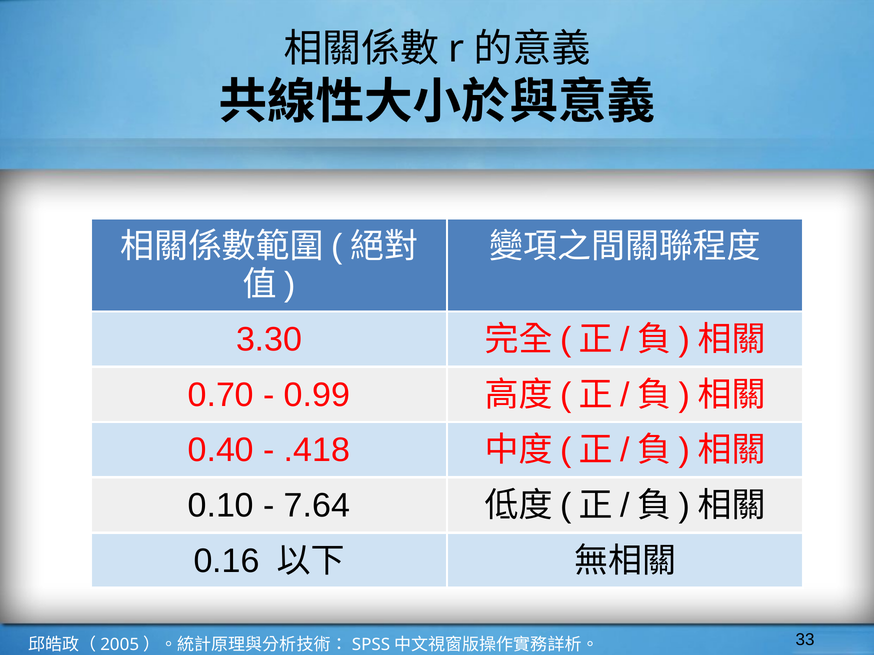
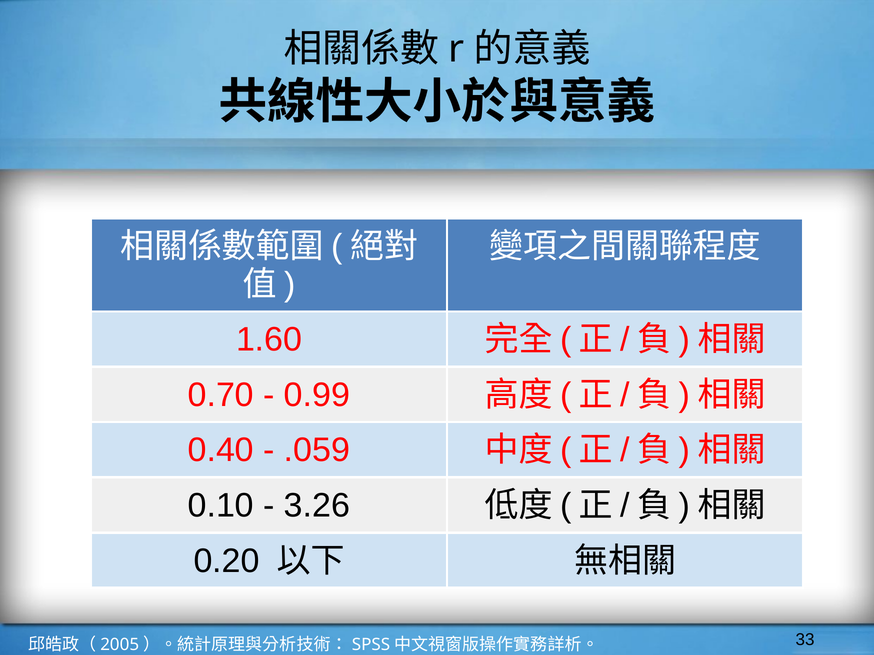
3.30: 3.30 -> 1.60 (269, 340)
.418: .418 -> .059 (317, 451)
7.64: 7.64 -> 3.26 (317, 506)
0.16: 0.16 -> 0.20 (227, 561)
